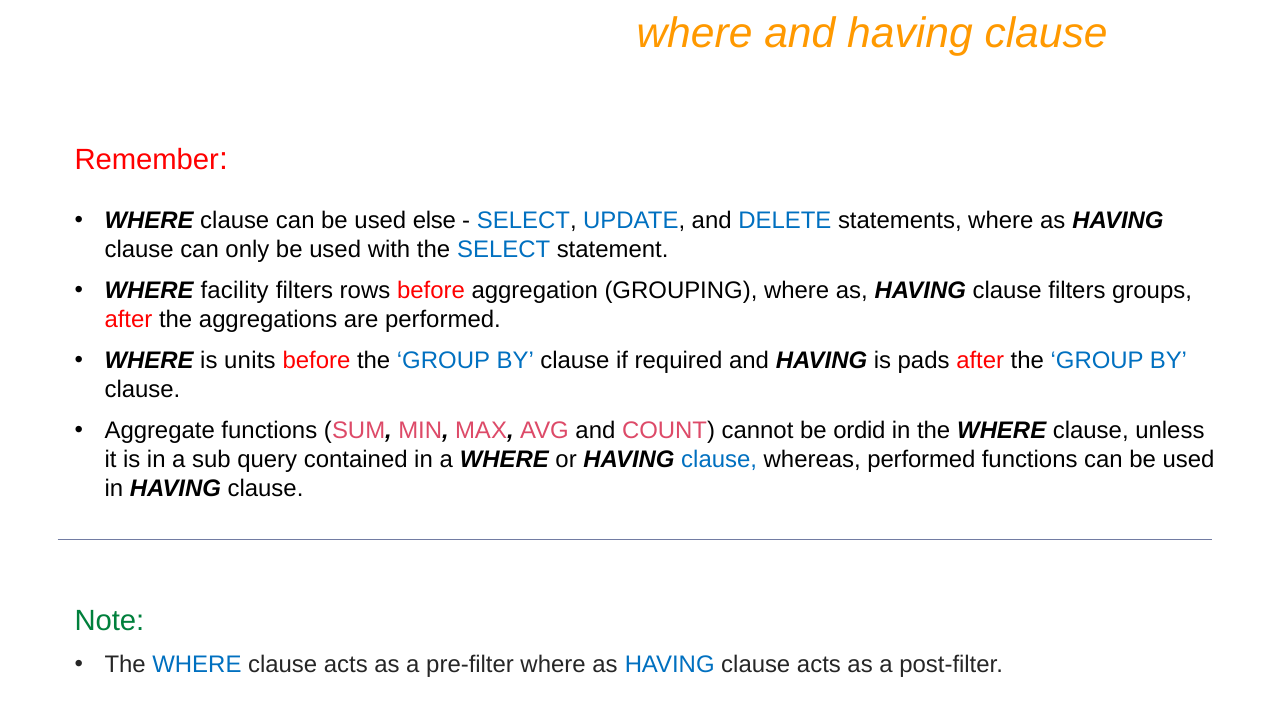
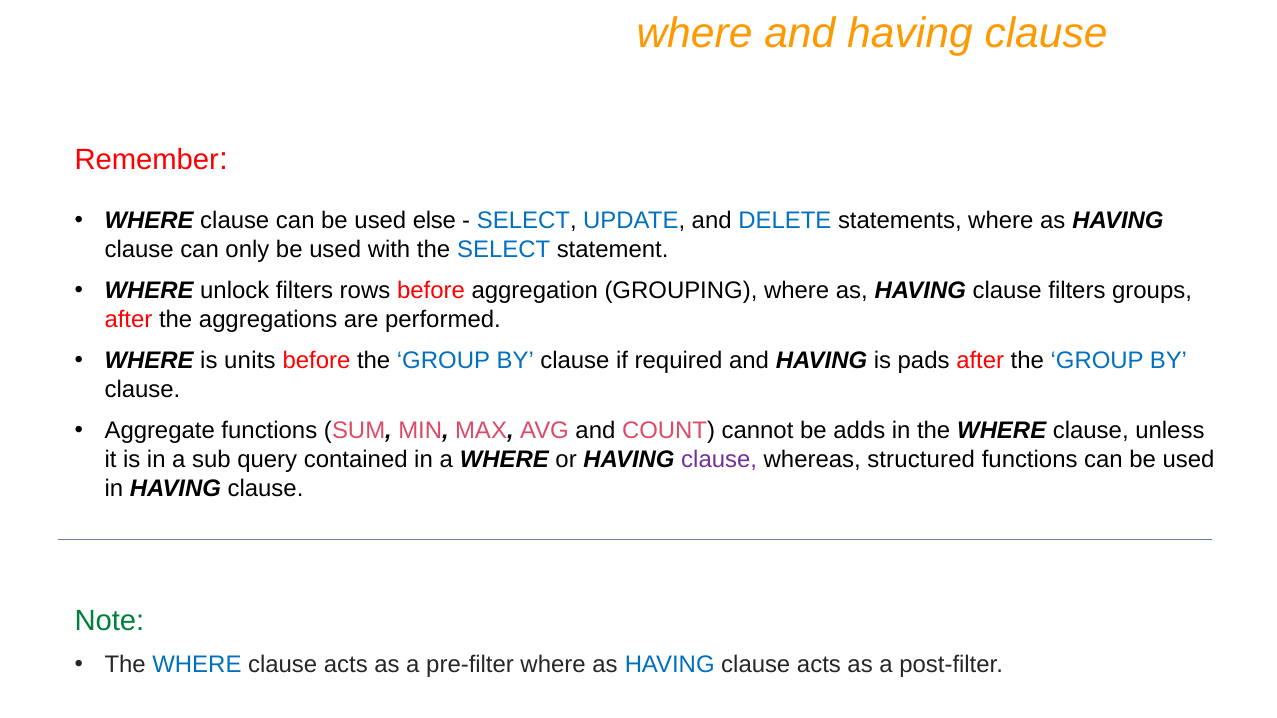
facility: facility -> unlock (235, 291)
ordid: ordid -> adds (859, 431)
clause colour: blue -> purple (719, 460)
whereas performed: performed -> structured (921, 460)
